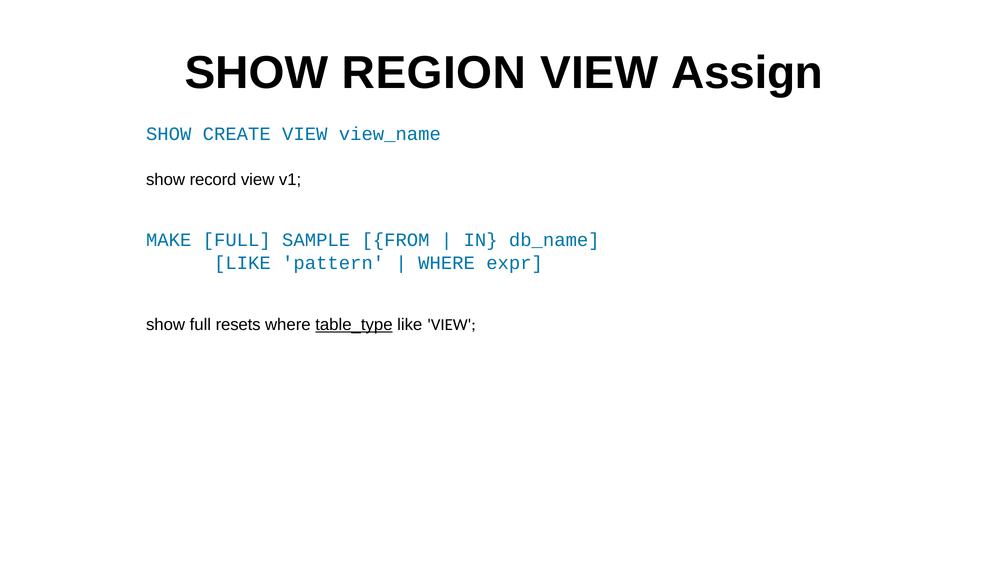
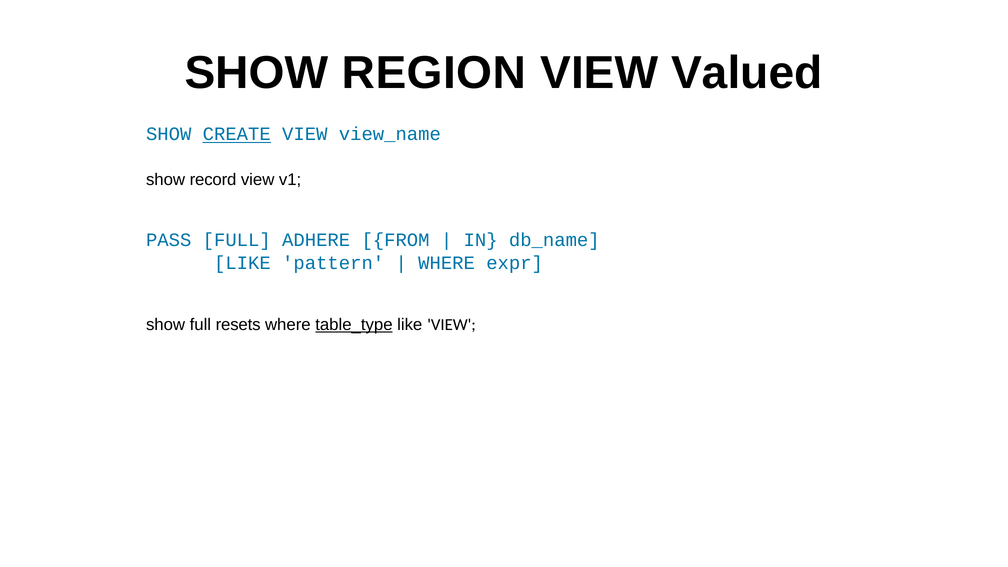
Assign: Assign -> Valued (747, 73)
CREATE underline: none -> present (237, 134)
MAKE: MAKE -> PASS (169, 240)
SAMPLE: SAMPLE -> ADHERE (316, 240)
